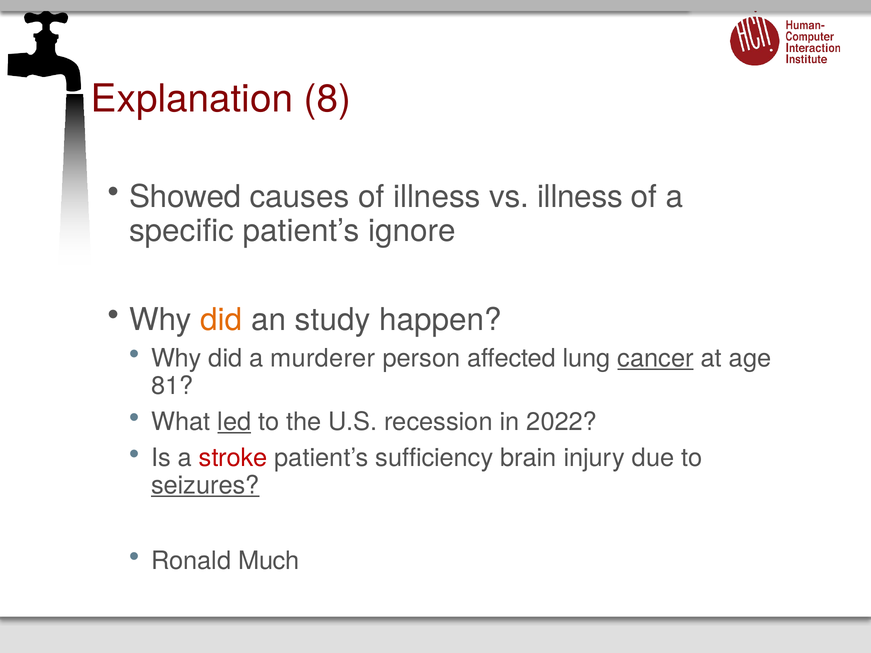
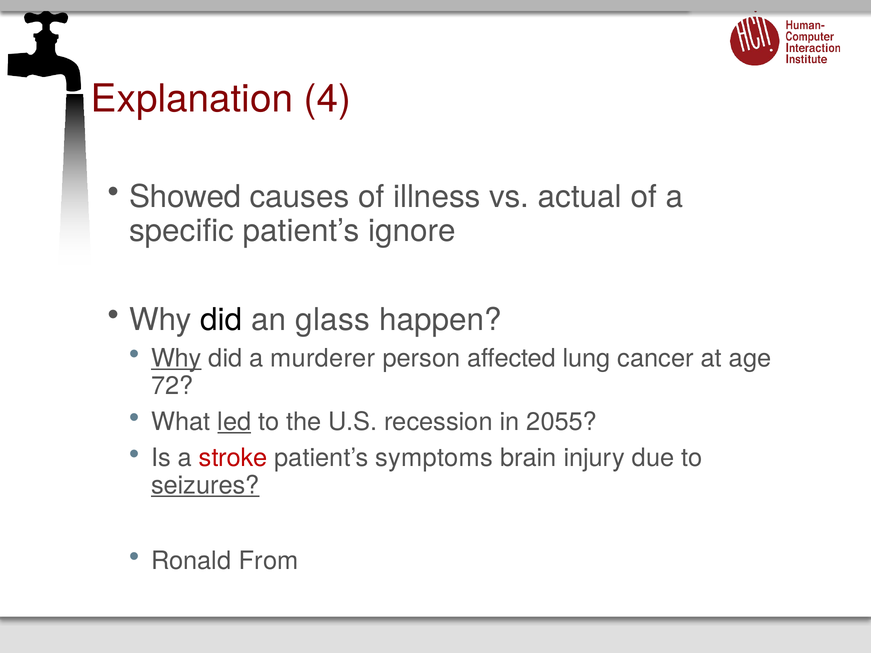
8: 8 -> 4 (328, 99)
vs illness: illness -> actual (580, 197)
did colour: orange -> black (221, 320)
study: study -> glass (333, 320)
Why underline: none -> present (176, 359)
cancer underline: present -> none (656, 359)
81: 81 -> 72 (172, 386)
2022: 2022 -> 2055 (562, 422)
sufficiency: sufficiency -> symptoms (434, 458)
Much: Much -> From (269, 561)
